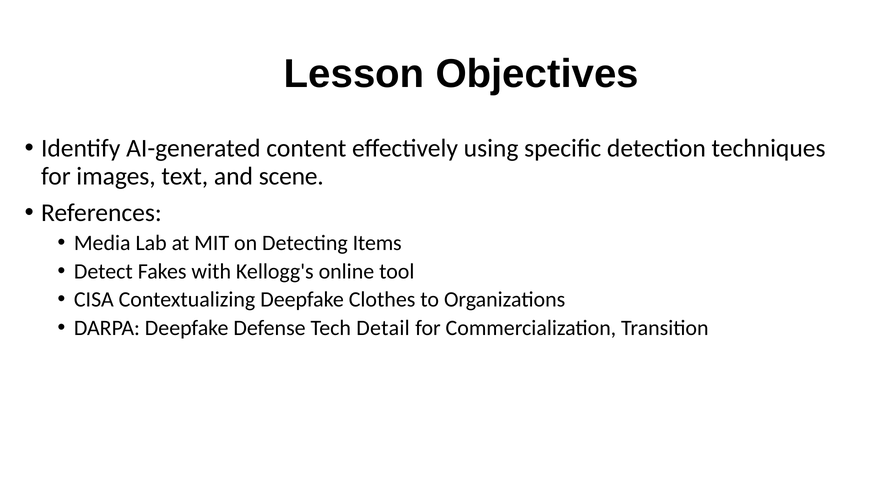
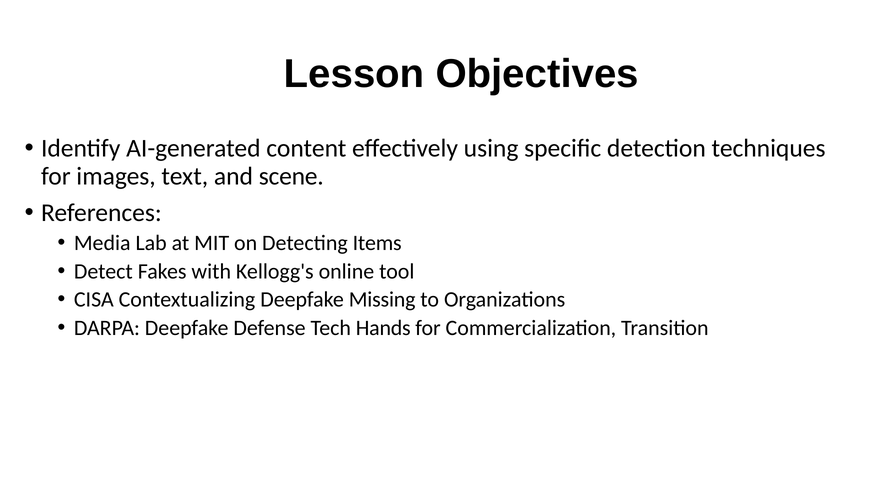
Clothes: Clothes -> Missing (382, 299)
Detail: Detail -> Hands (383, 327)
